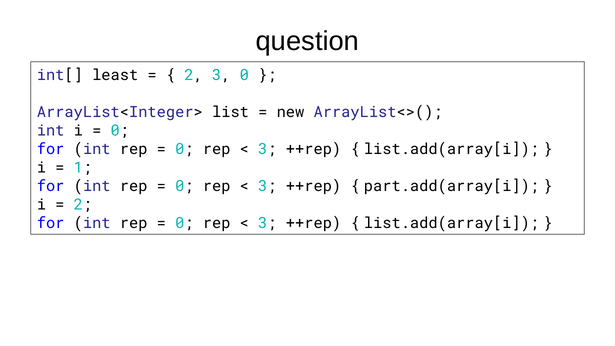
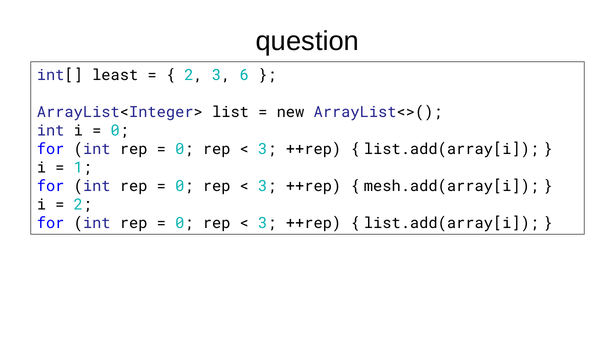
3 0: 0 -> 6 (244, 75)
part.add(array[i: part.add(array[i -> mesh.add(array[i (452, 186)
